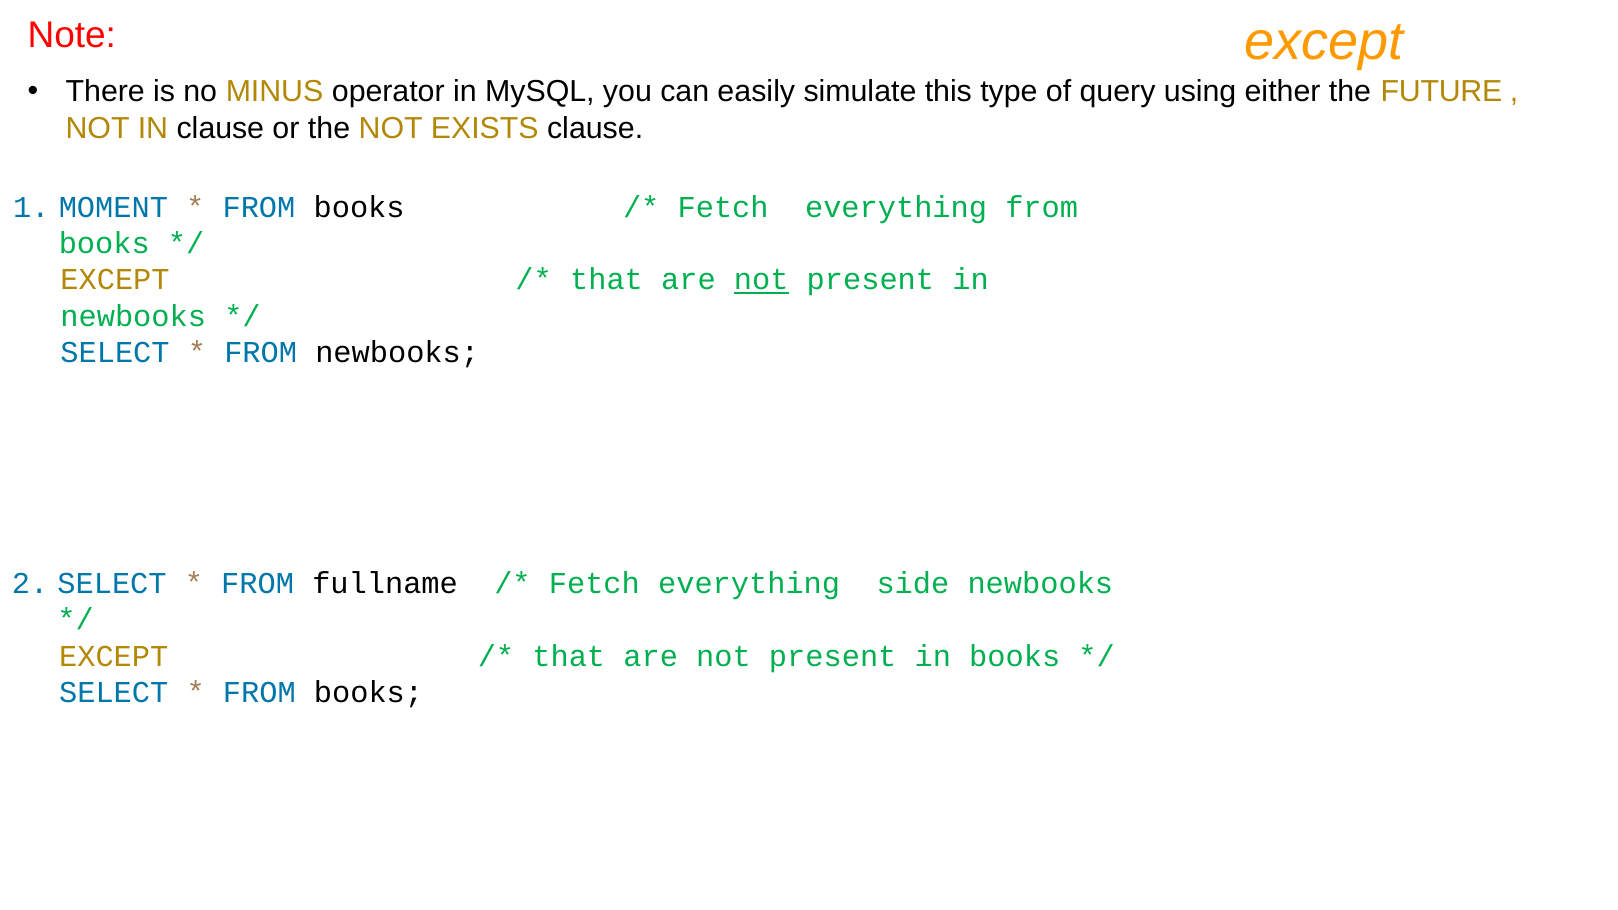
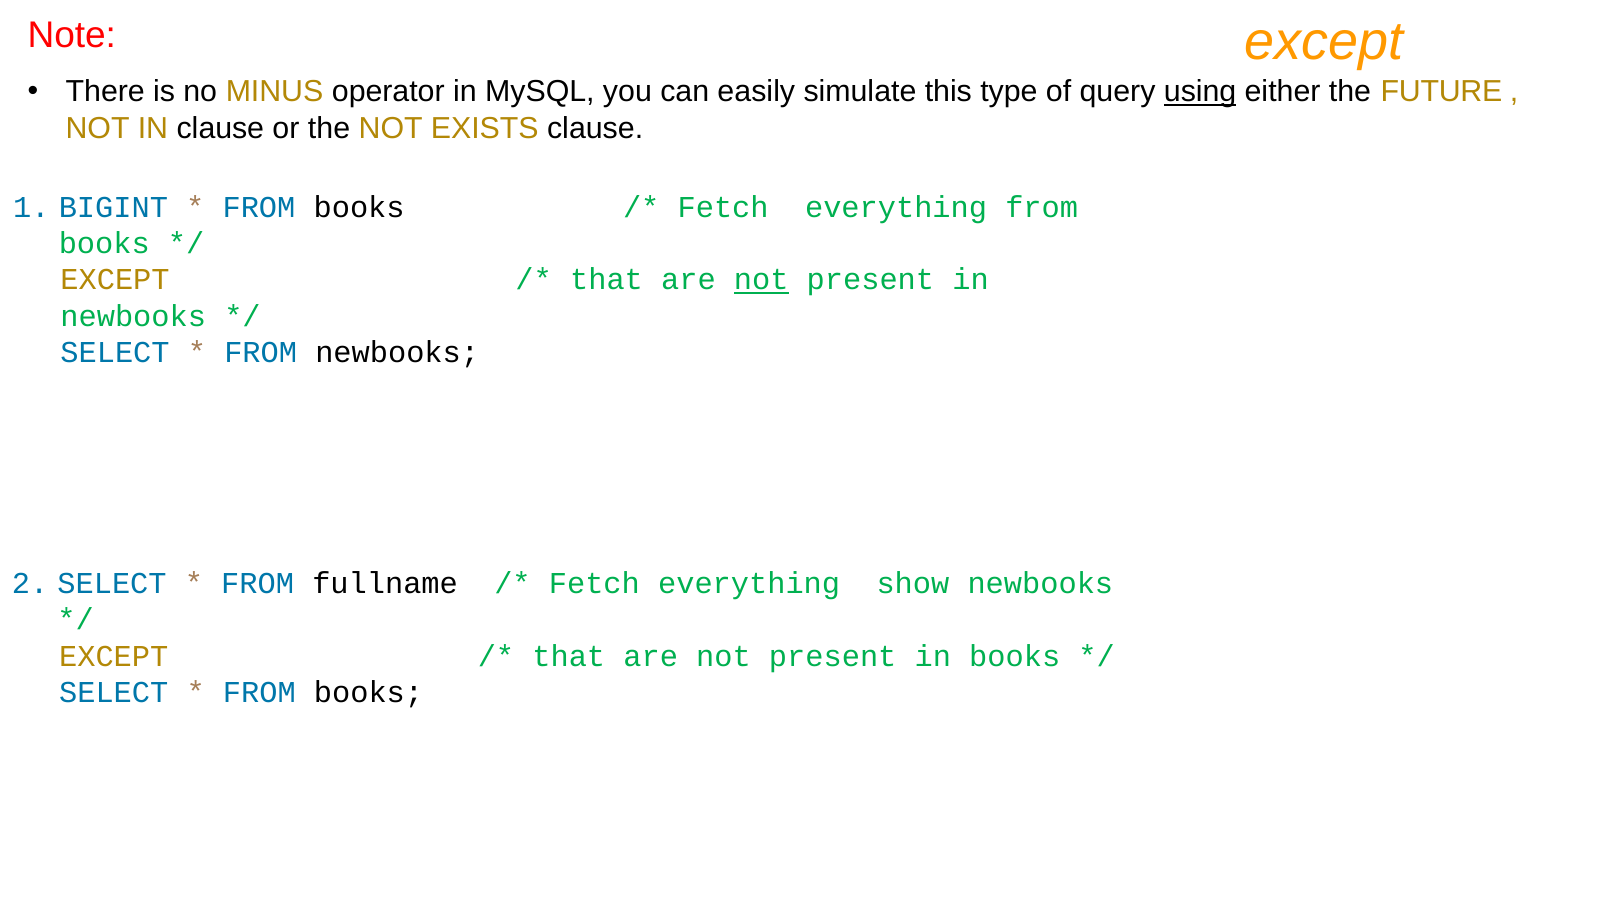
using underline: none -> present (1200, 92)
MOMENT: MOMENT -> BIGINT (113, 207)
side: side -> show (913, 583)
